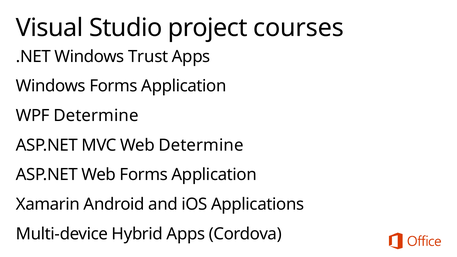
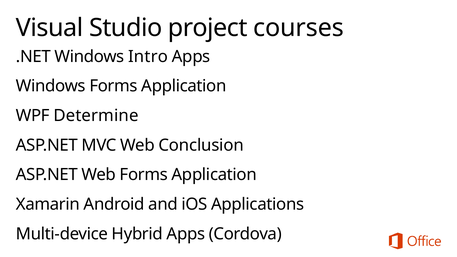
Trust: Trust -> Intro (148, 56)
Web Determine: Determine -> Conclusion (201, 145)
